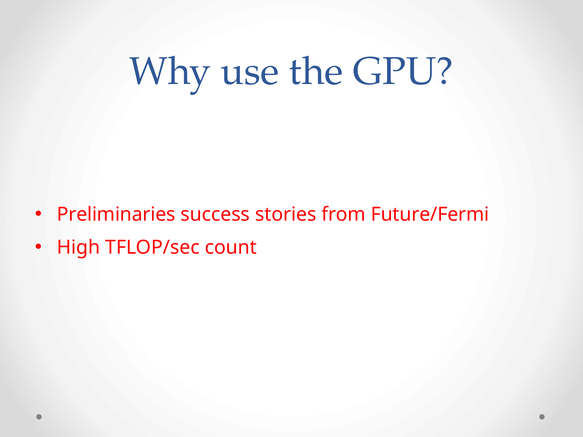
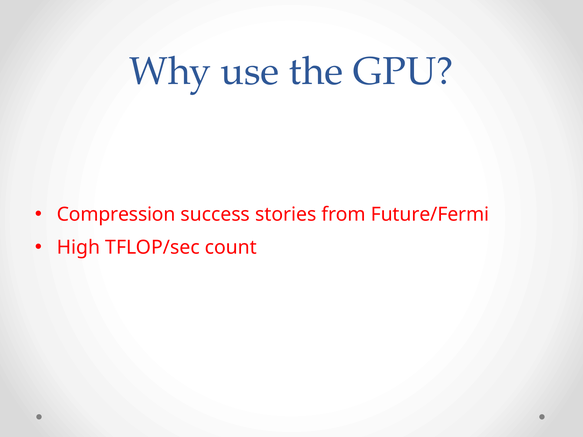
Preliminaries: Preliminaries -> Compression (116, 215)
